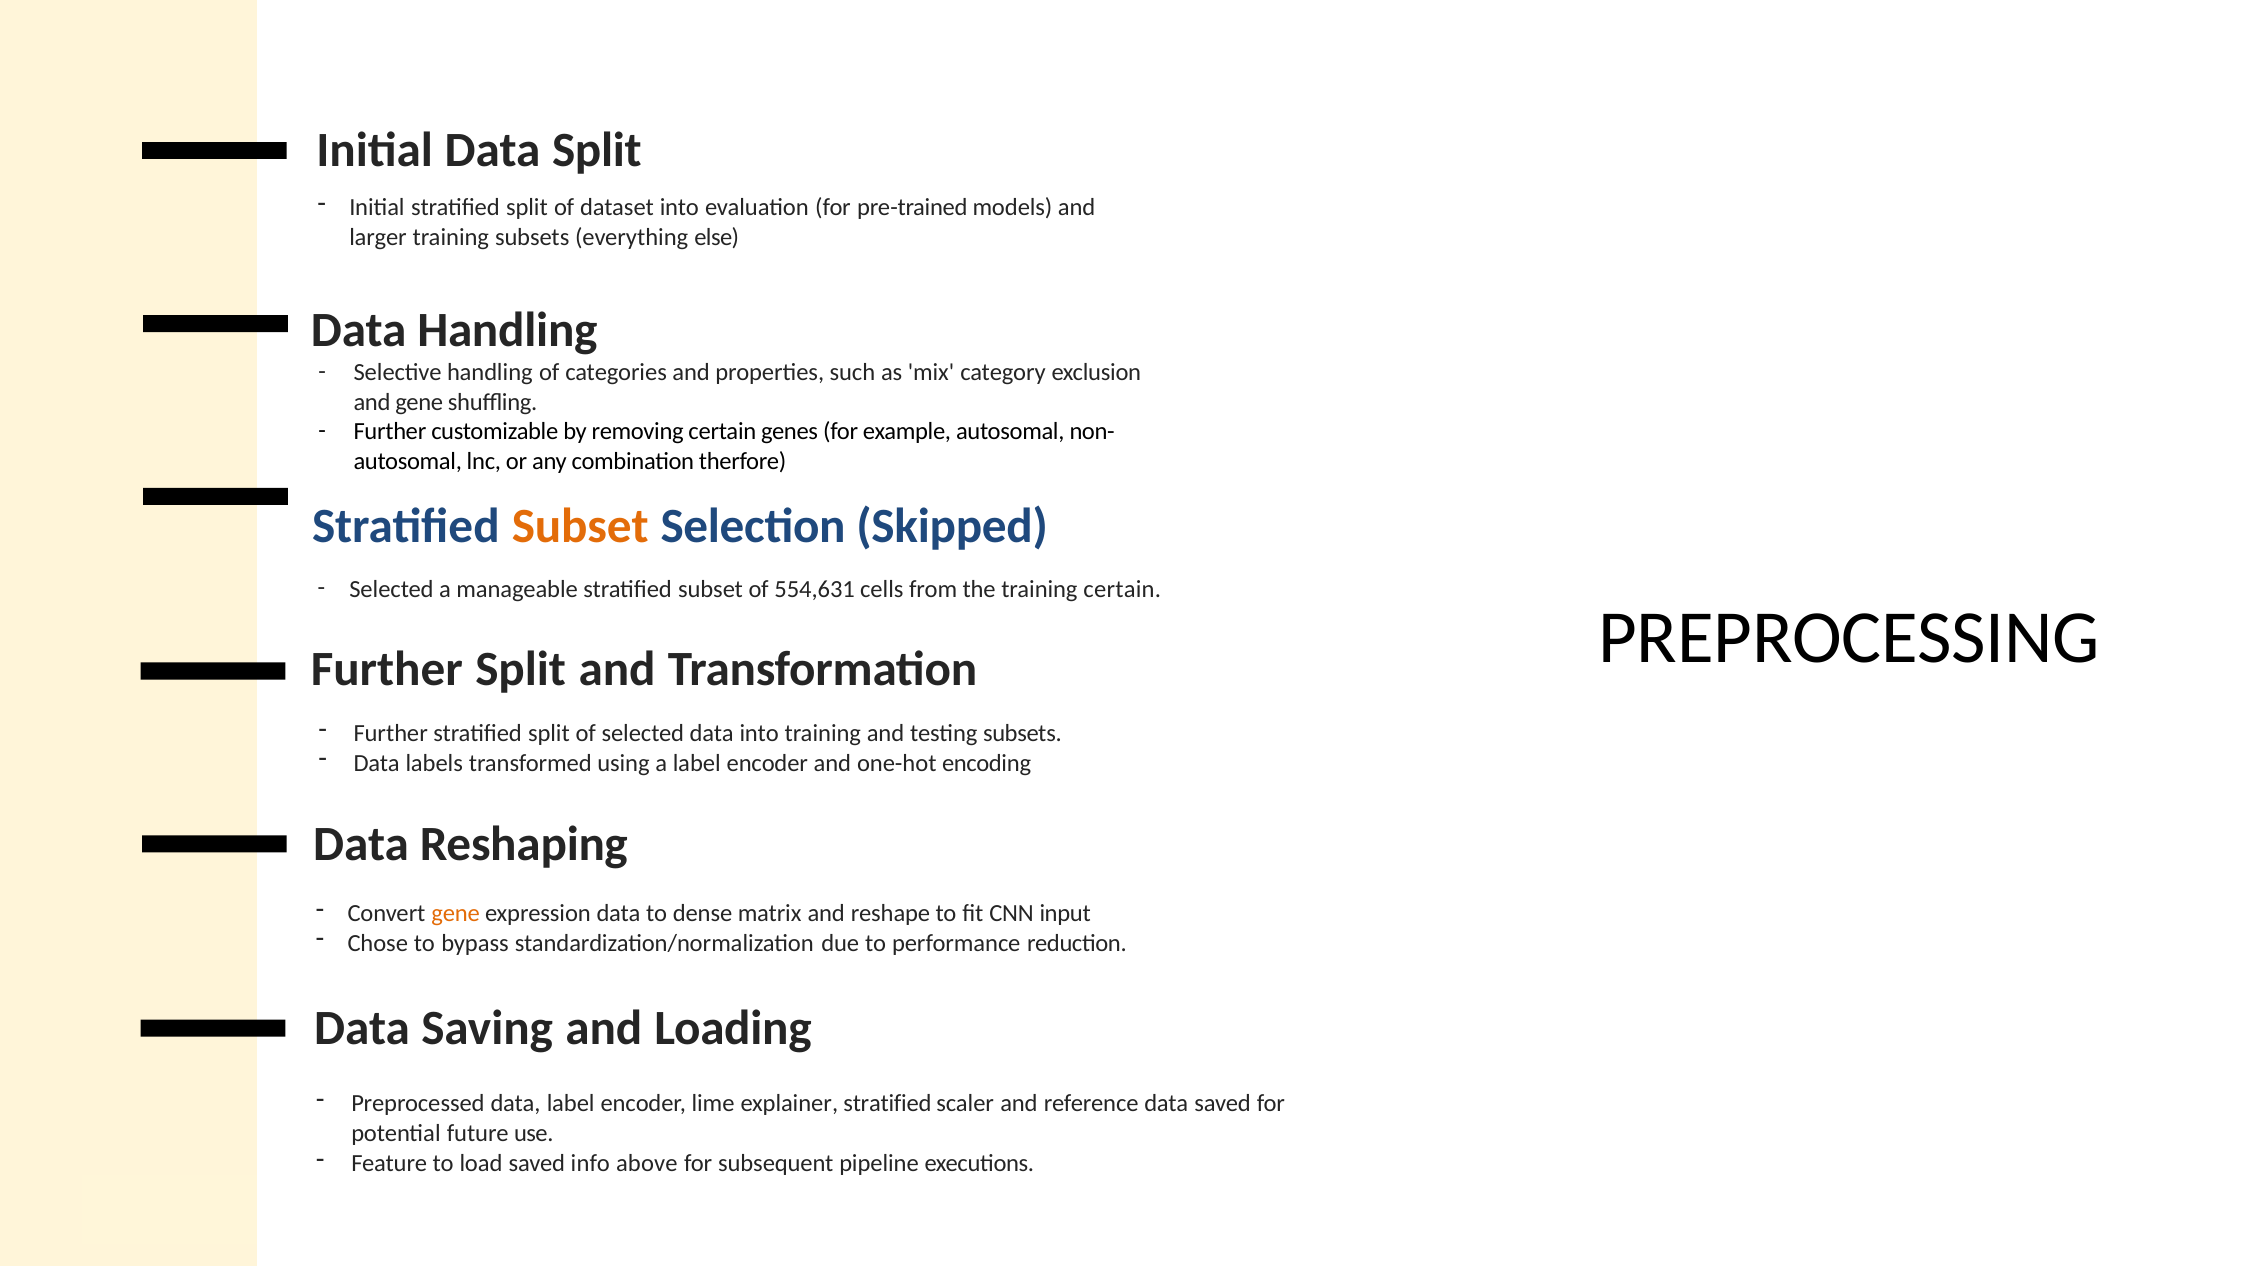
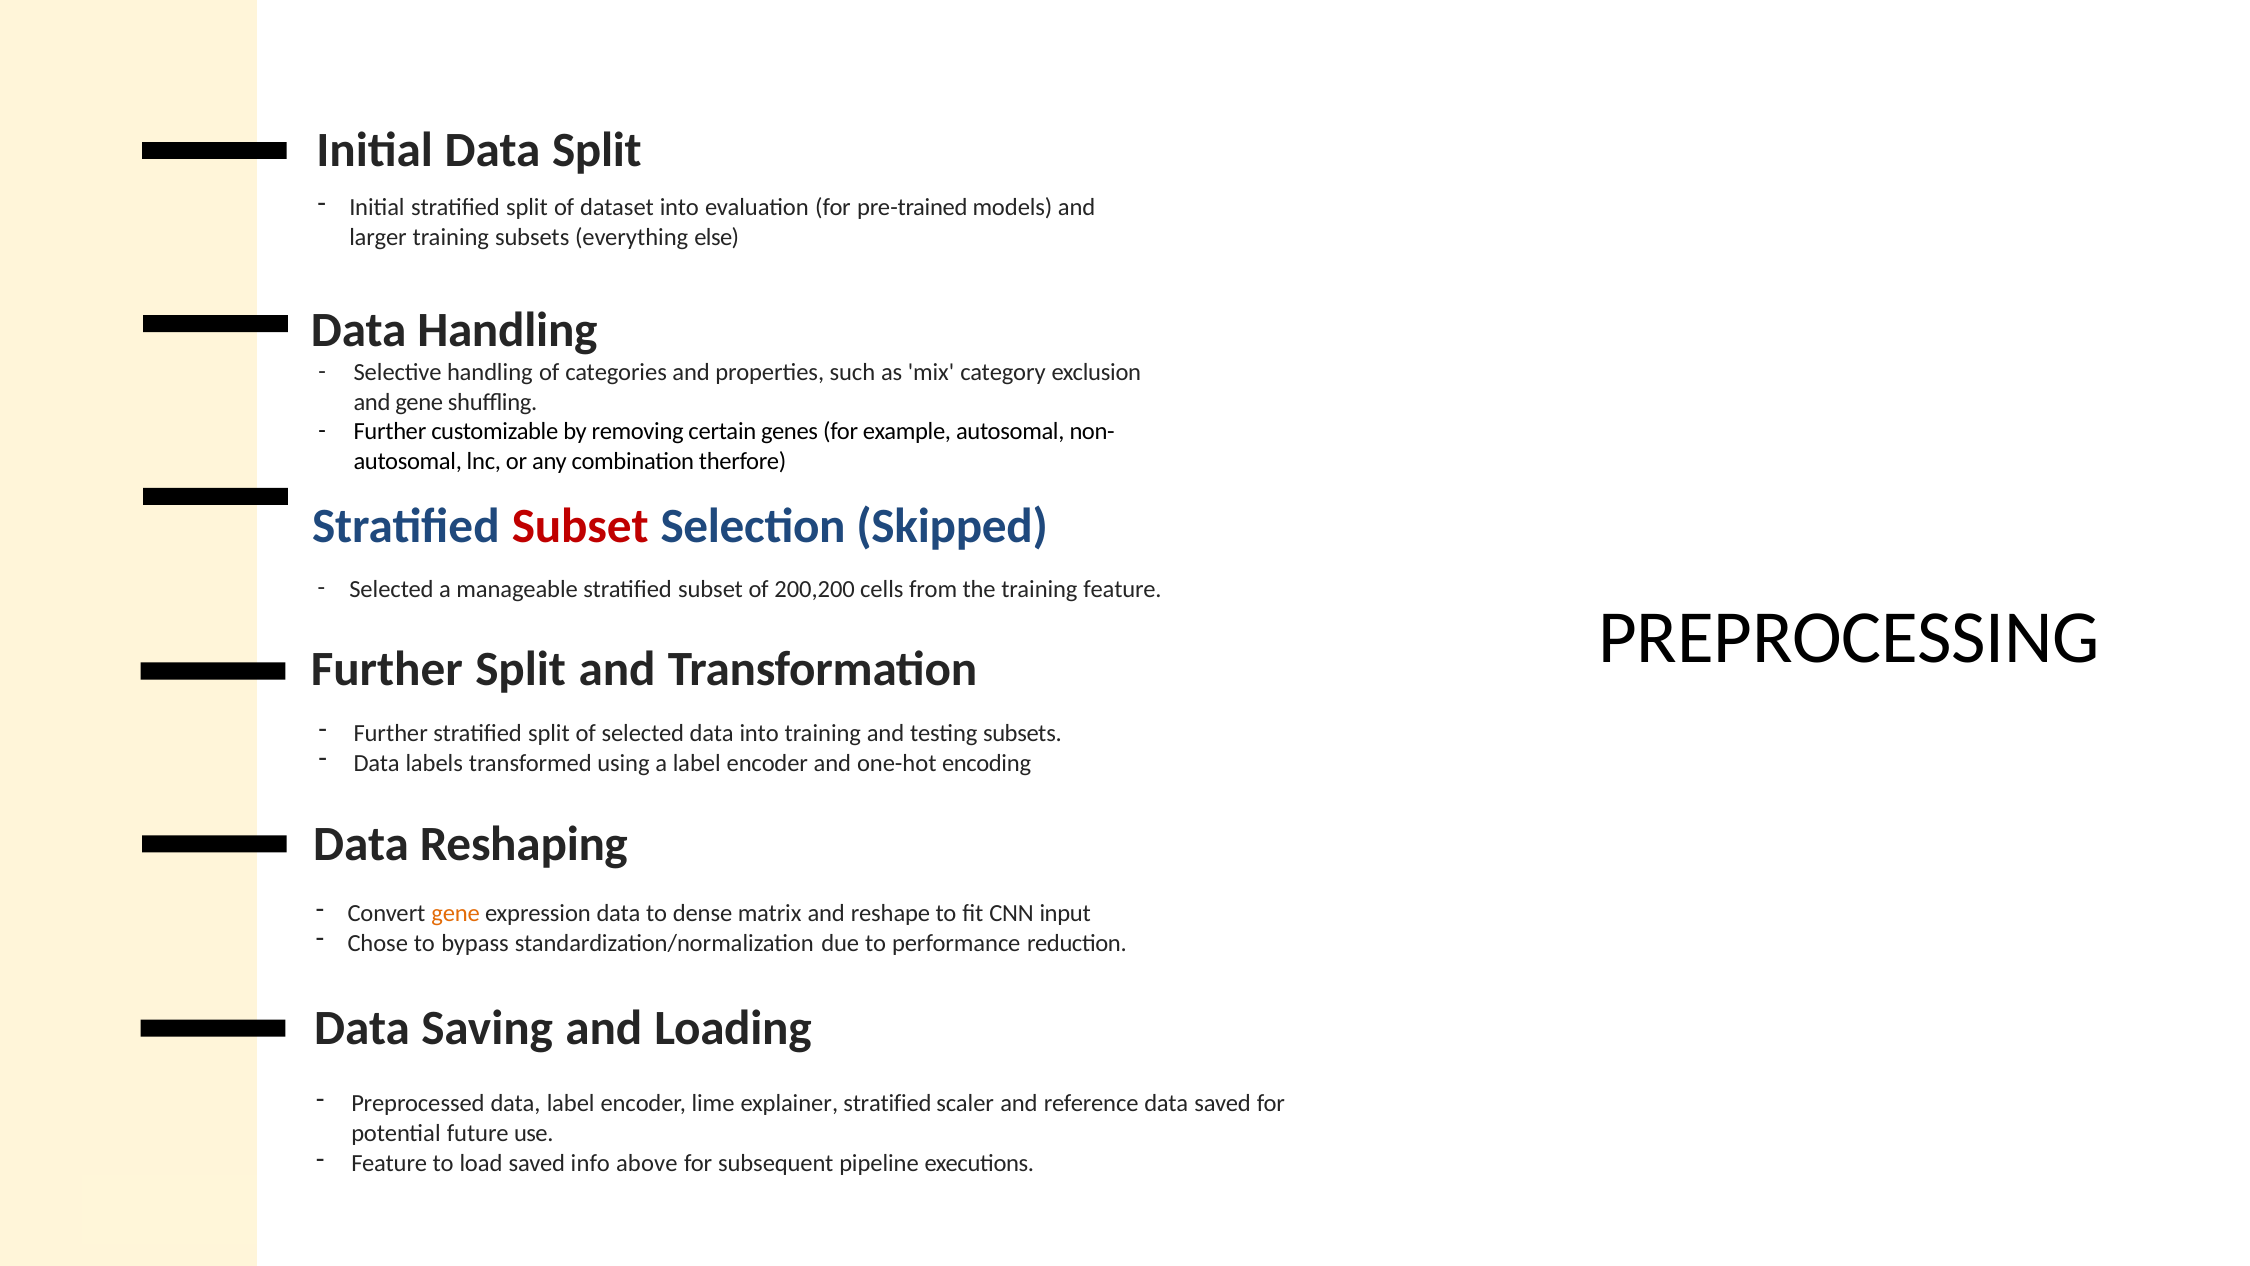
Subset colour: orange -> red (580, 526)
554,631: 554,631 -> 200,200 (815, 589)
training certain: certain -> feature (1123, 589)
